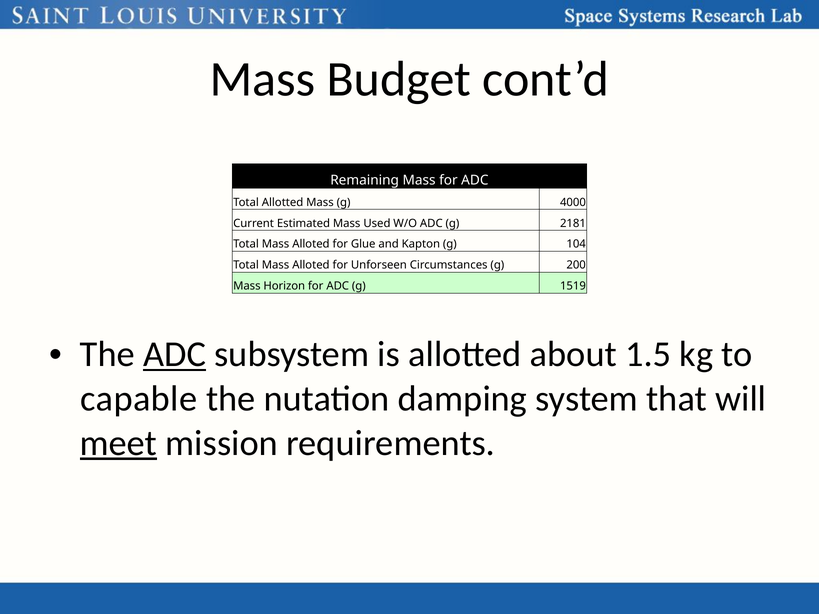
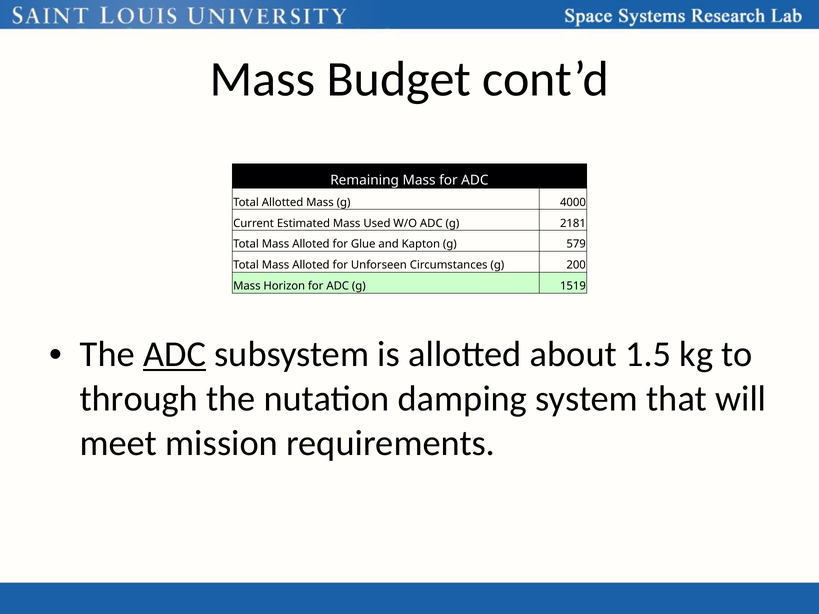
104: 104 -> 579 (576, 244)
capable: capable -> through (139, 399)
meet underline: present -> none (118, 443)
